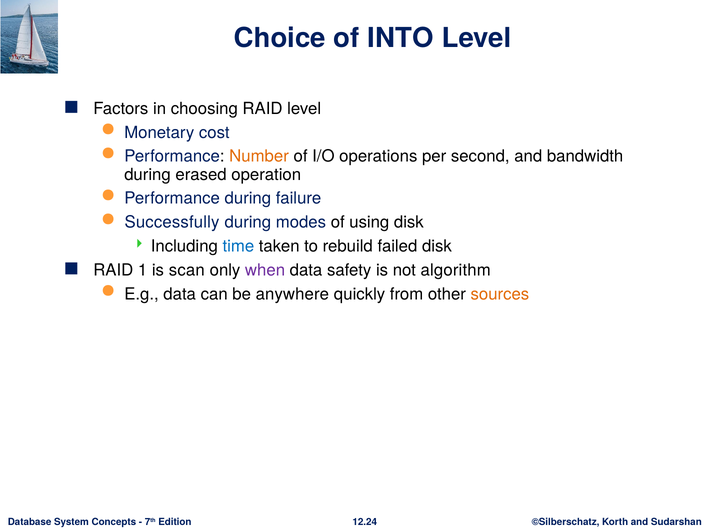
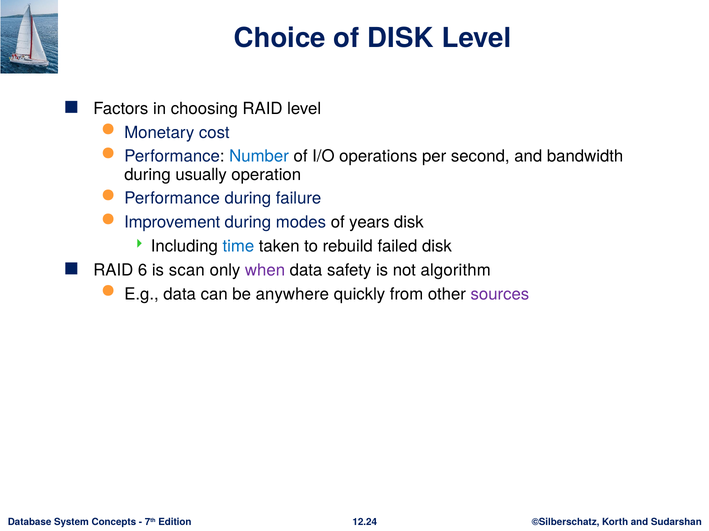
of INTO: INTO -> DISK (400, 38)
Number colour: orange -> blue (259, 157)
erased: erased -> usually (201, 175)
Successfully: Successfully -> Improvement (172, 223)
using: using -> years (369, 223)
1: 1 -> 6 (143, 271)
sources colour: orange -> purple (500, 294)
